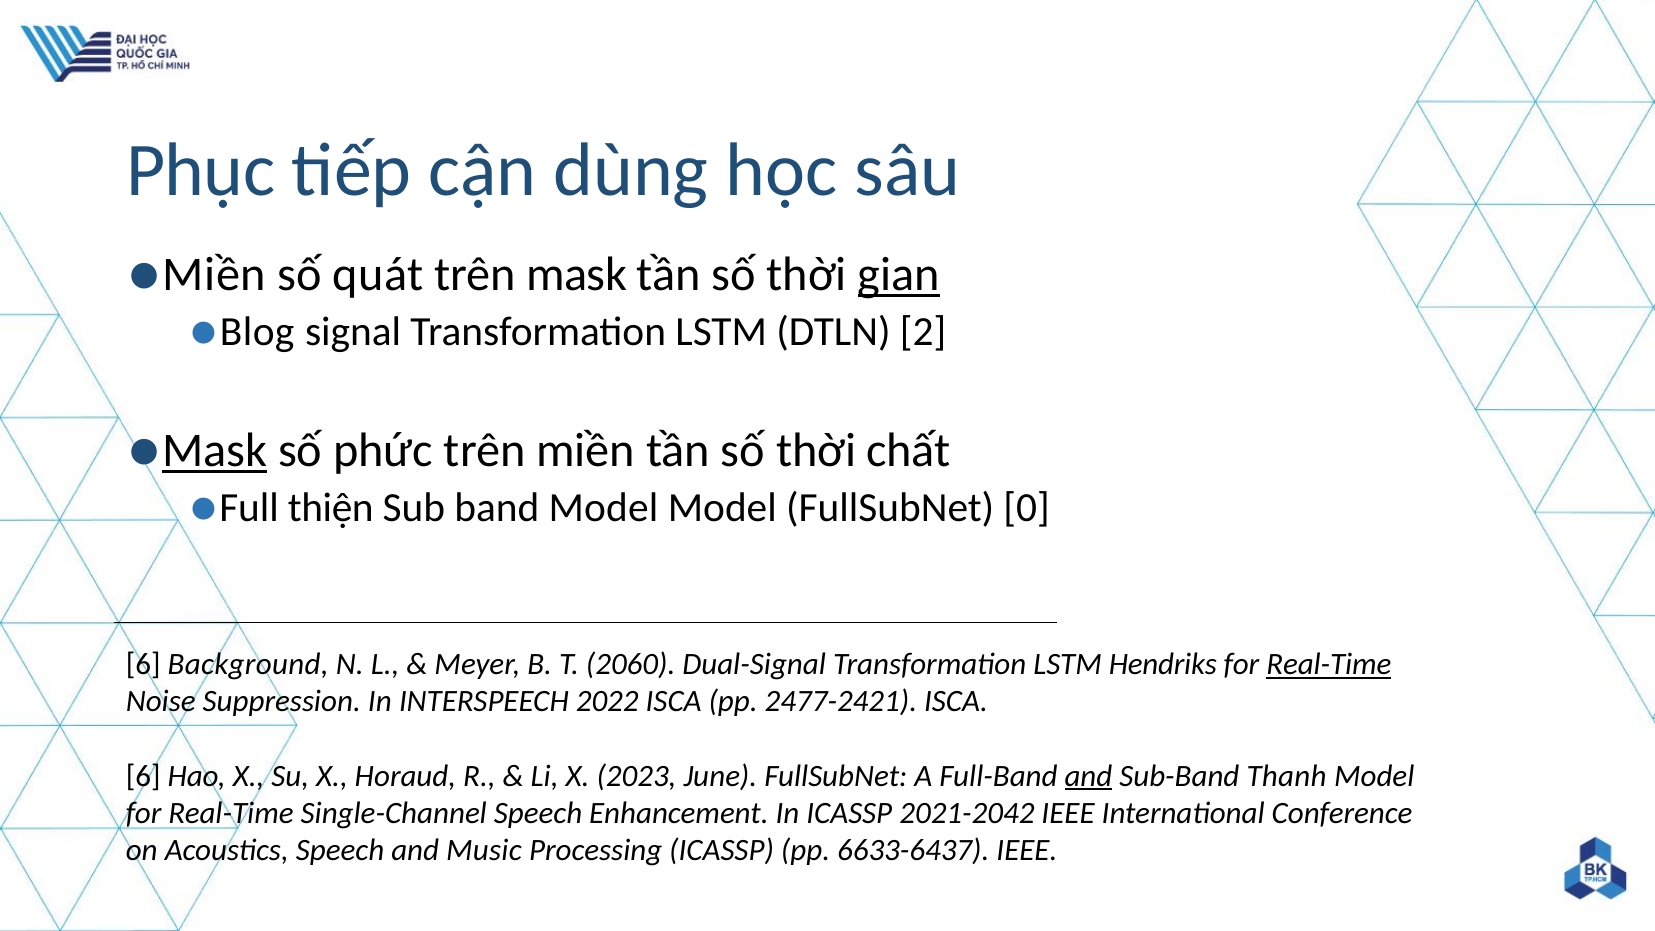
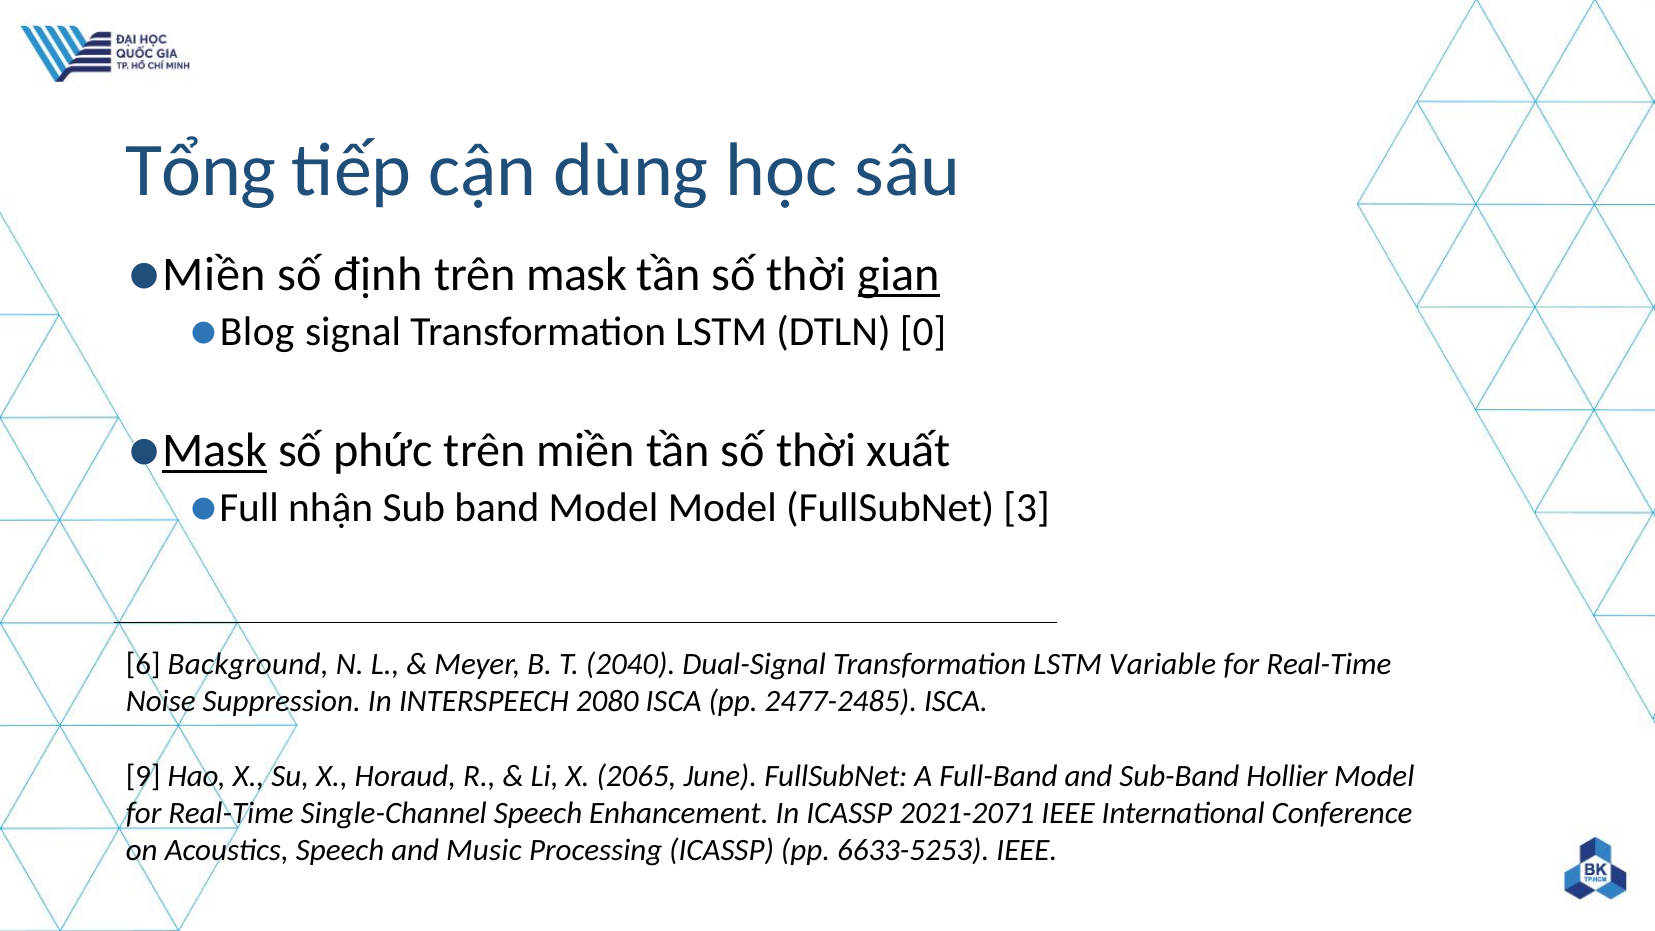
Phục: Phục -> Tổng (201, 170)
quát: quát -> định (378, 274)
2: 2 -> 0 (923, 331)
chất: chất -> xuất (909, 450)
thiện: thiện -> nhận (331, 507)
0: 0 -> 3 (1027, 507)
2060: 2060 -> 2040 (631, 664)
Hendriks: Hendriks -> Variable (1163, 664)
Real-Time underline: present -> none (1329, 664)
2022: 2022 -> 2080 (607, 702)
2477-2421: 2477-2421 -> 2477-2485 (841, 702)
6: 6 -> 9 (143, 776)
2023: 2023 -> 2065 (636, 776)
and underline: present -> none (1088, 776)
Thanh: Thanh -> Hollier (1287, 776)
2021-2042: 2021-2042 -> 2021-2071 (967, 813)
6633-6437: 6633-6437 -> 6633-5253 (913, 850)
